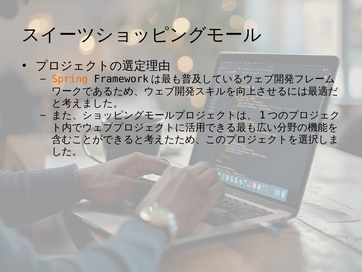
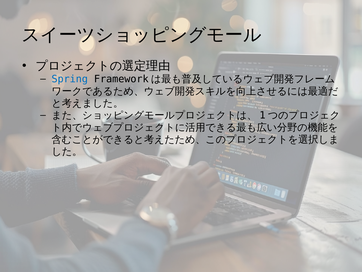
Spring colour: orange -> blue (70, 79)
